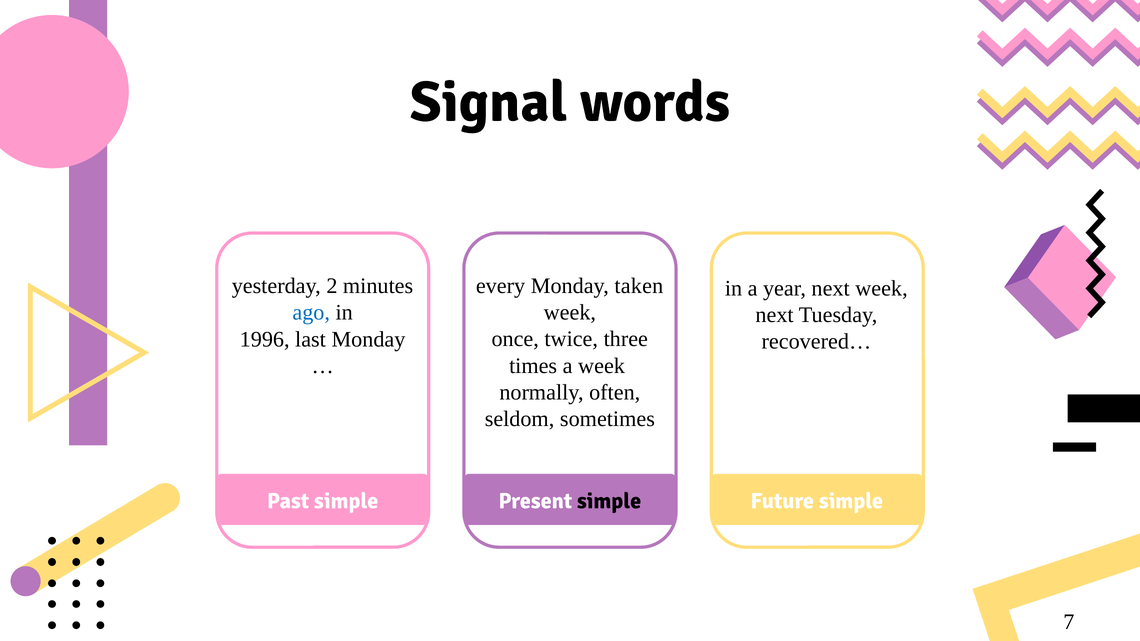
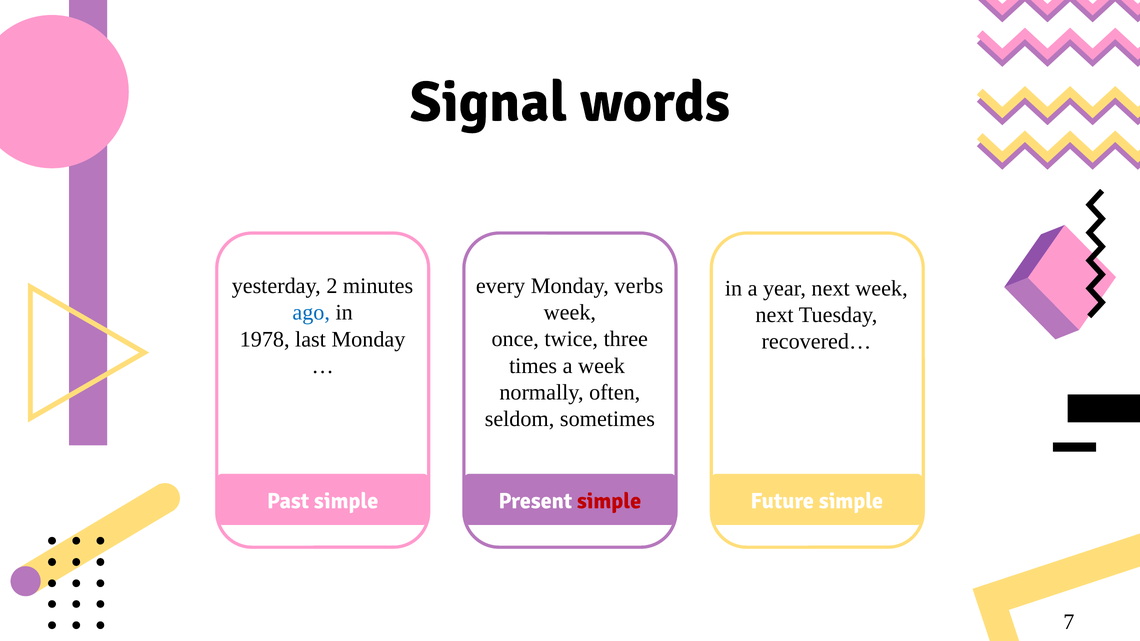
taken: taken -> verbs (639, 286)
1996: 1996 -> 1978 (265, 339)
simple colour: black -> red (609, 501)
